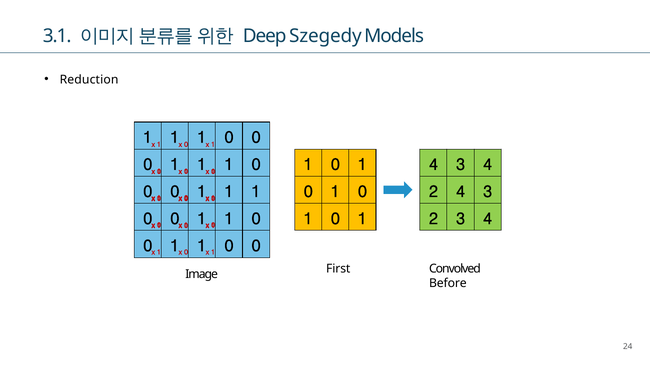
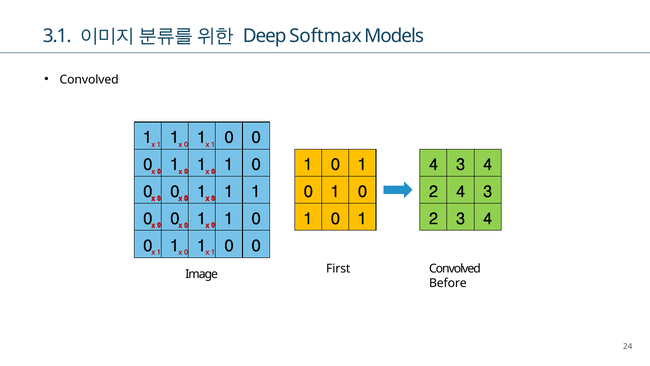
Szegedy: Szegedy -> Softmax (325, 36)
Reduction: Reduction -> Convolved (89, 79)
